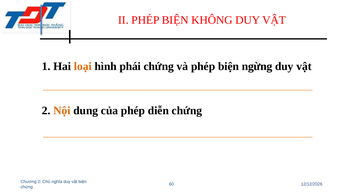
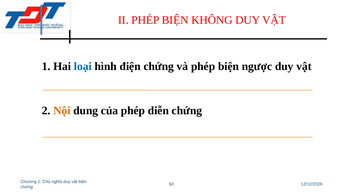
loại colour: orange -> blue (83, 66)
phái: phái -> điện (130, 66)
ngừng: ngừng -> ngược (257, 66)
